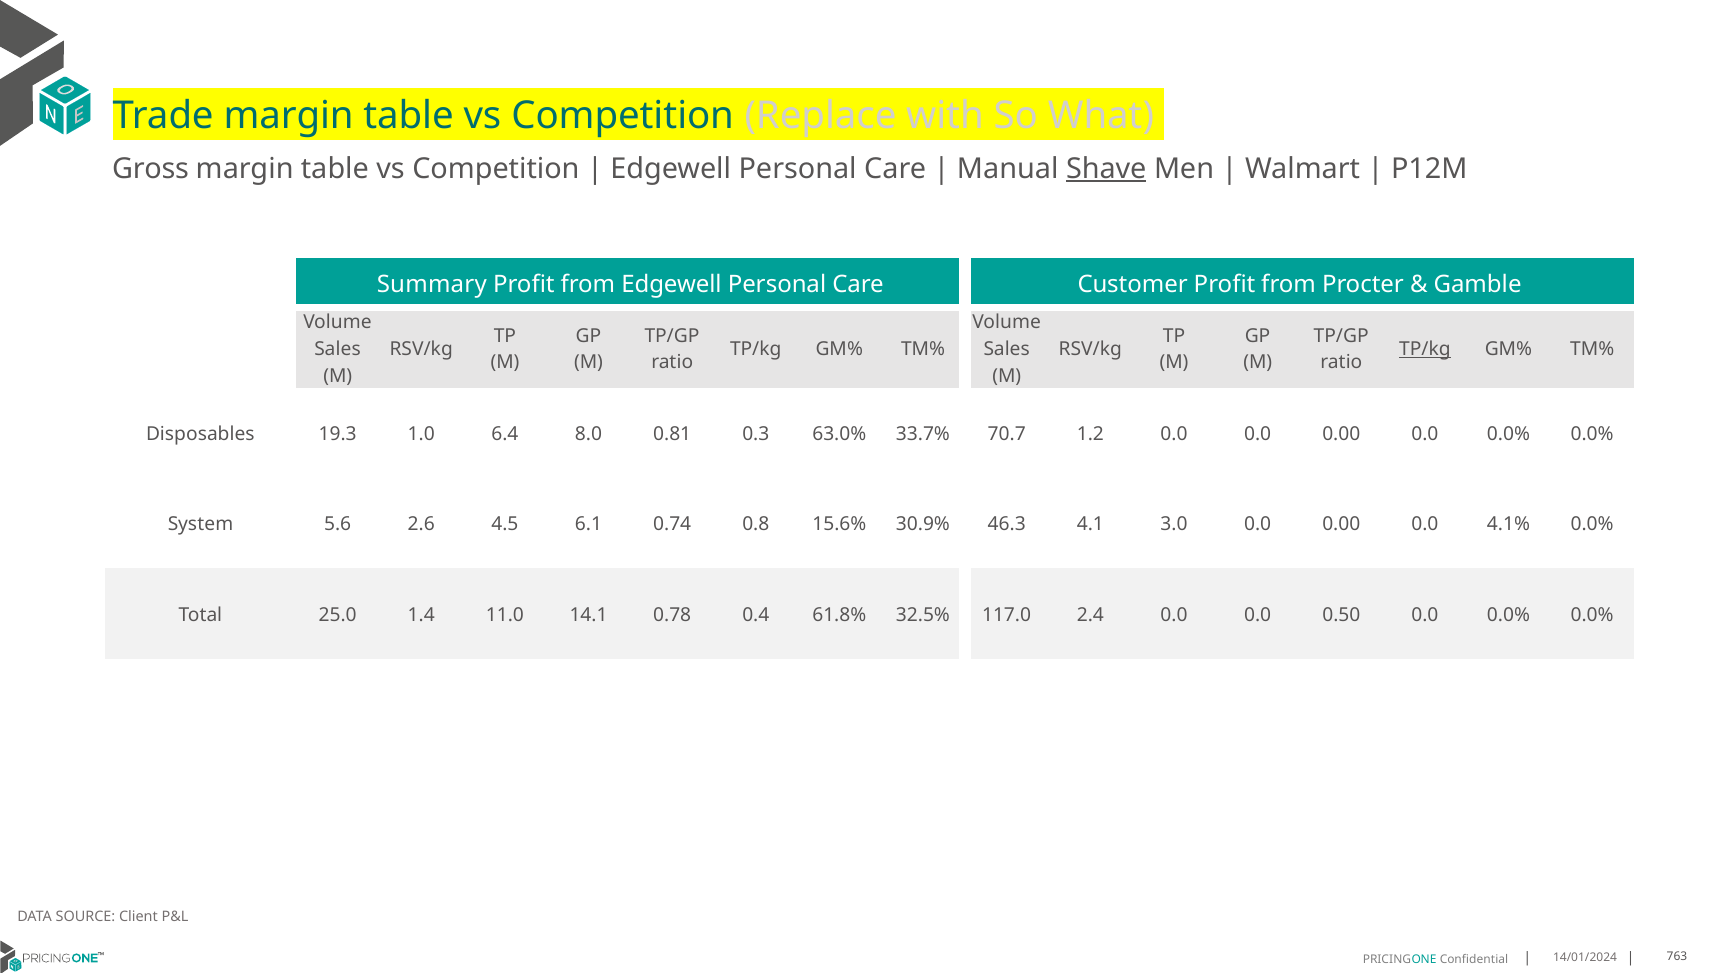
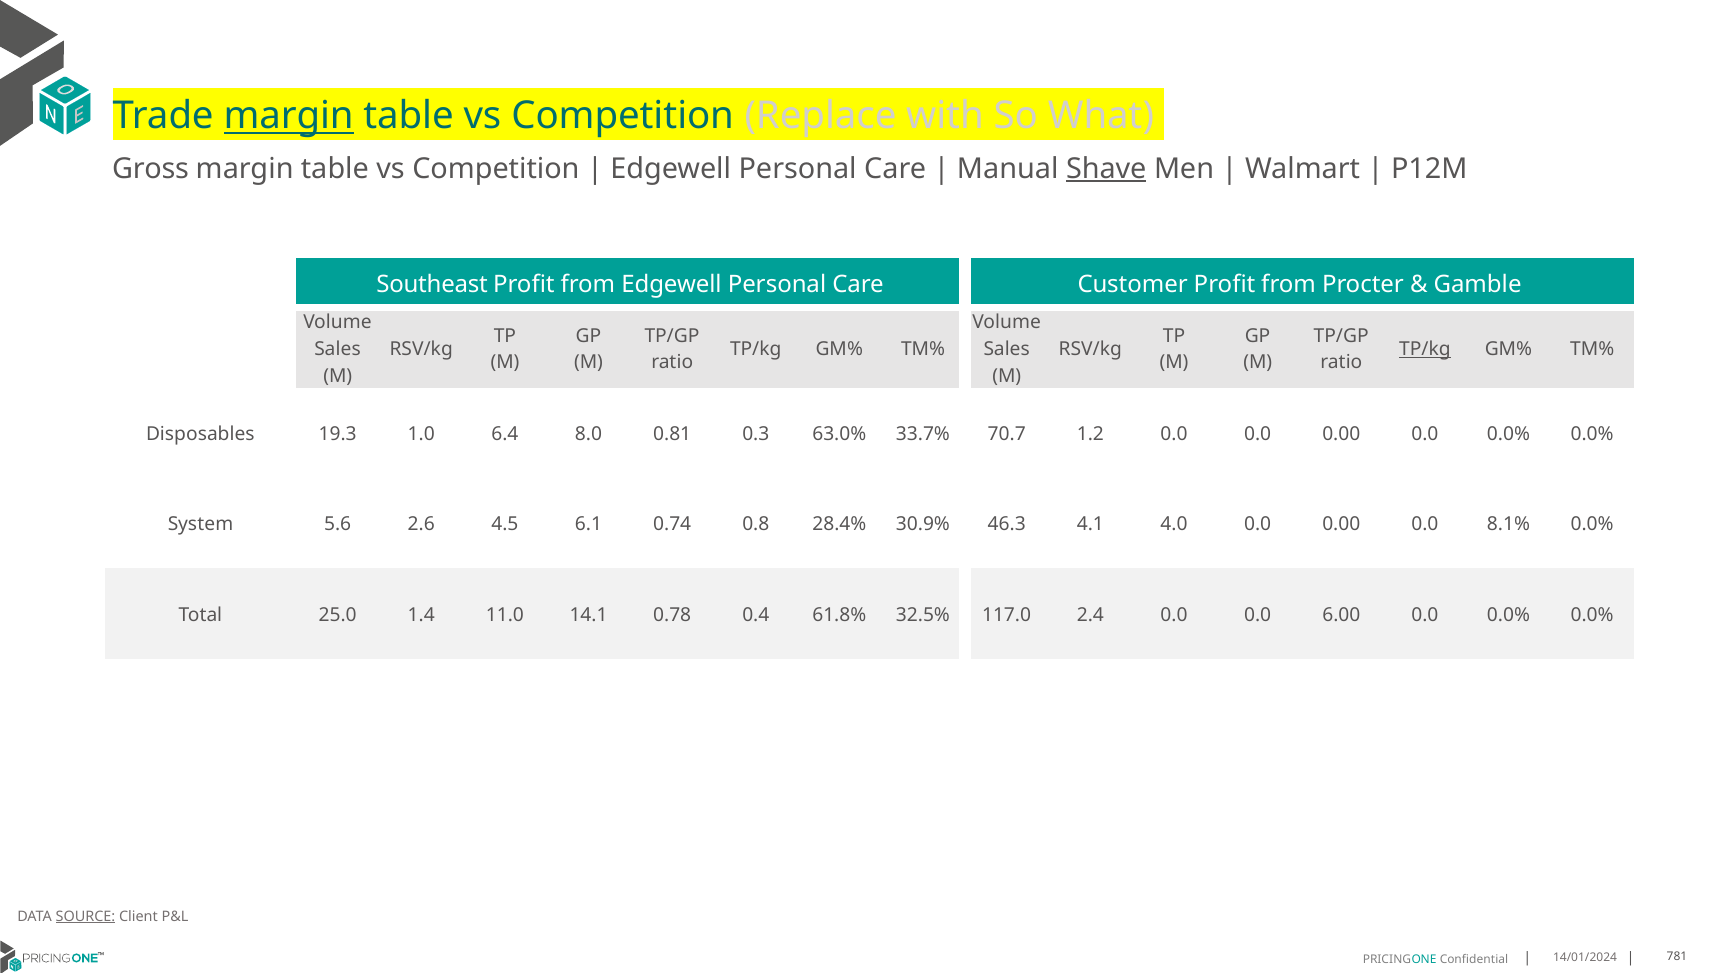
margin underline: none -> present (289, 116)
Summary: Summary -> Southeast (432, 284)
15.6%: 15.6% -> 28.4% (839, 525)
3.0: 3.0 -> 4.0 (1174, 525)
4.1%: 4.1% -> 8.1% (1508, 525)
0.50: 0.50 -> 6.00 (1341, 615)
SOURCE underline: none -> present (86, 917)
763: 763 -> 781 (1677, 957)
